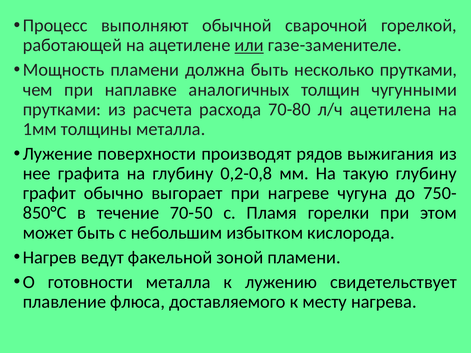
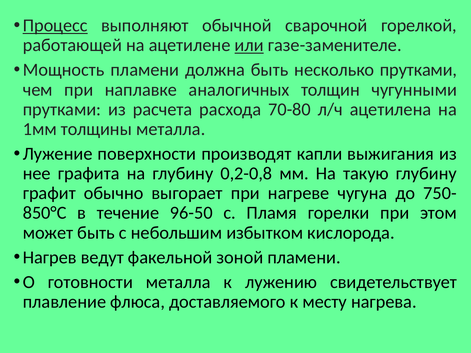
Процесс underline: none -> present (55, 26)
рядов: рядов -> капли (320, 154)
70-50: 70-50 -> 96-50 (191, 213)
